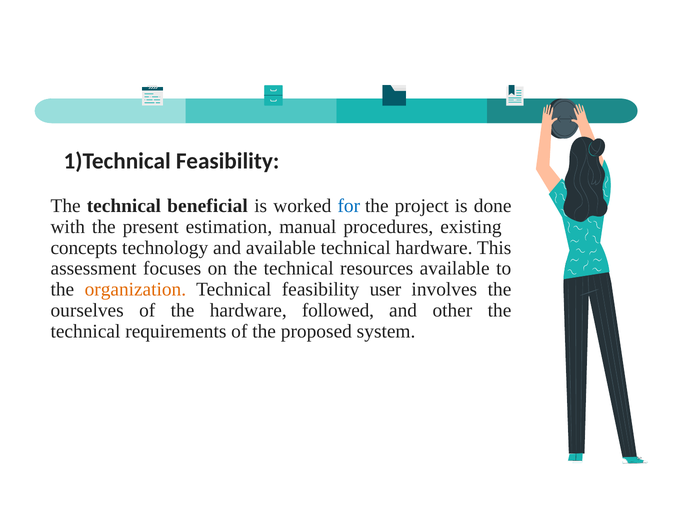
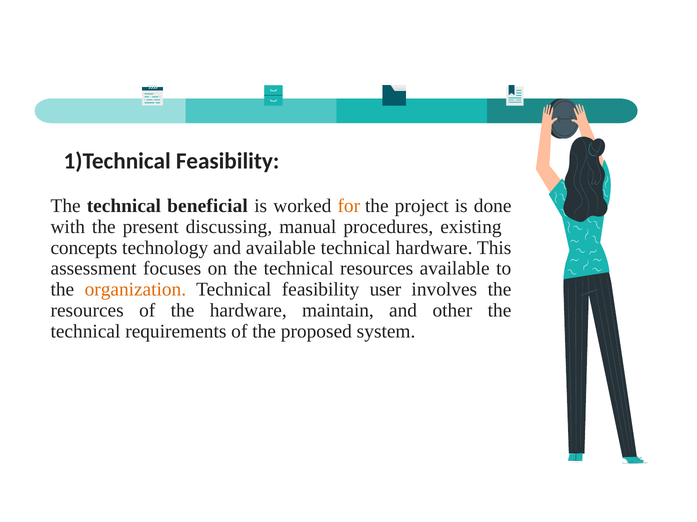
for colour: blue -> orange (349, 206)
estimation: estimation -> discussing (229, 227)
ourselves: ourselves -> resources (87, 311)
followed: followed -> maintain (338, 311)
